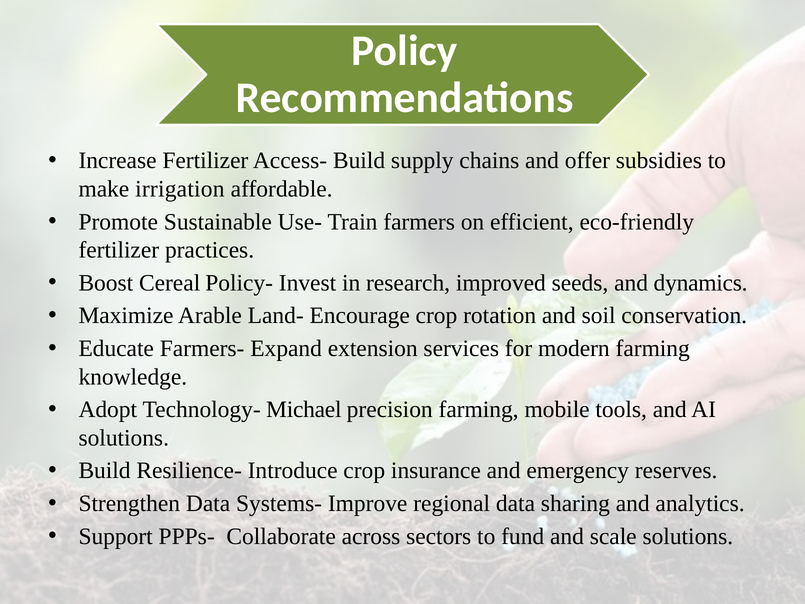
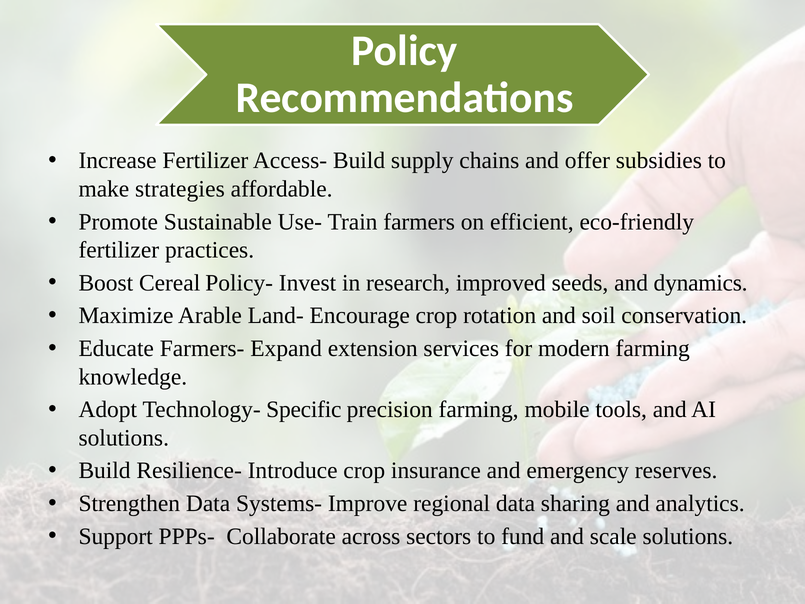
irrigation: irrigation -> strategies (180, 189)
Michael: Michael -> Specific (304, 409)
